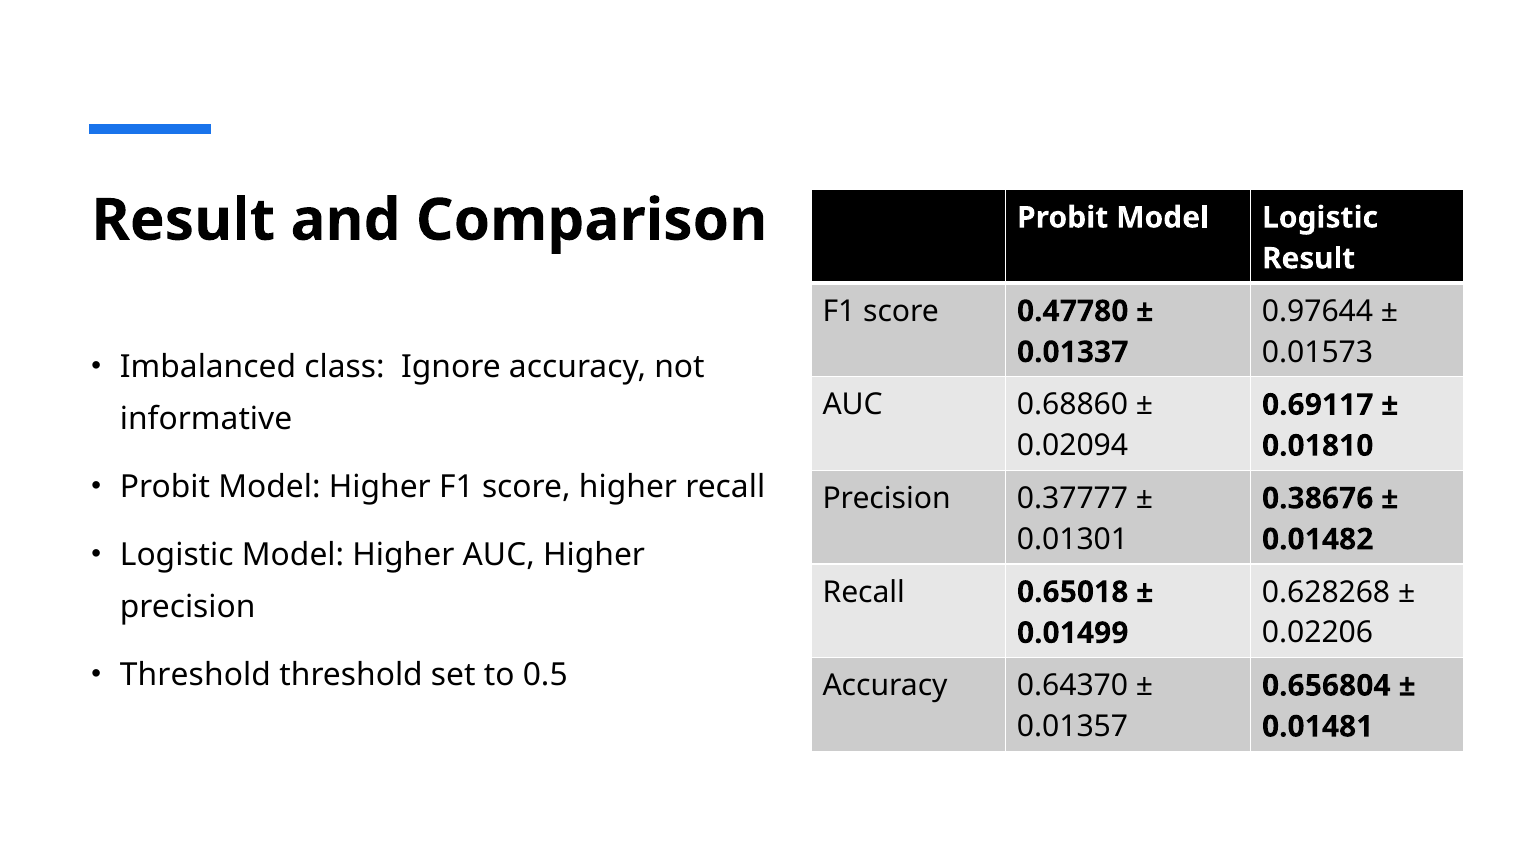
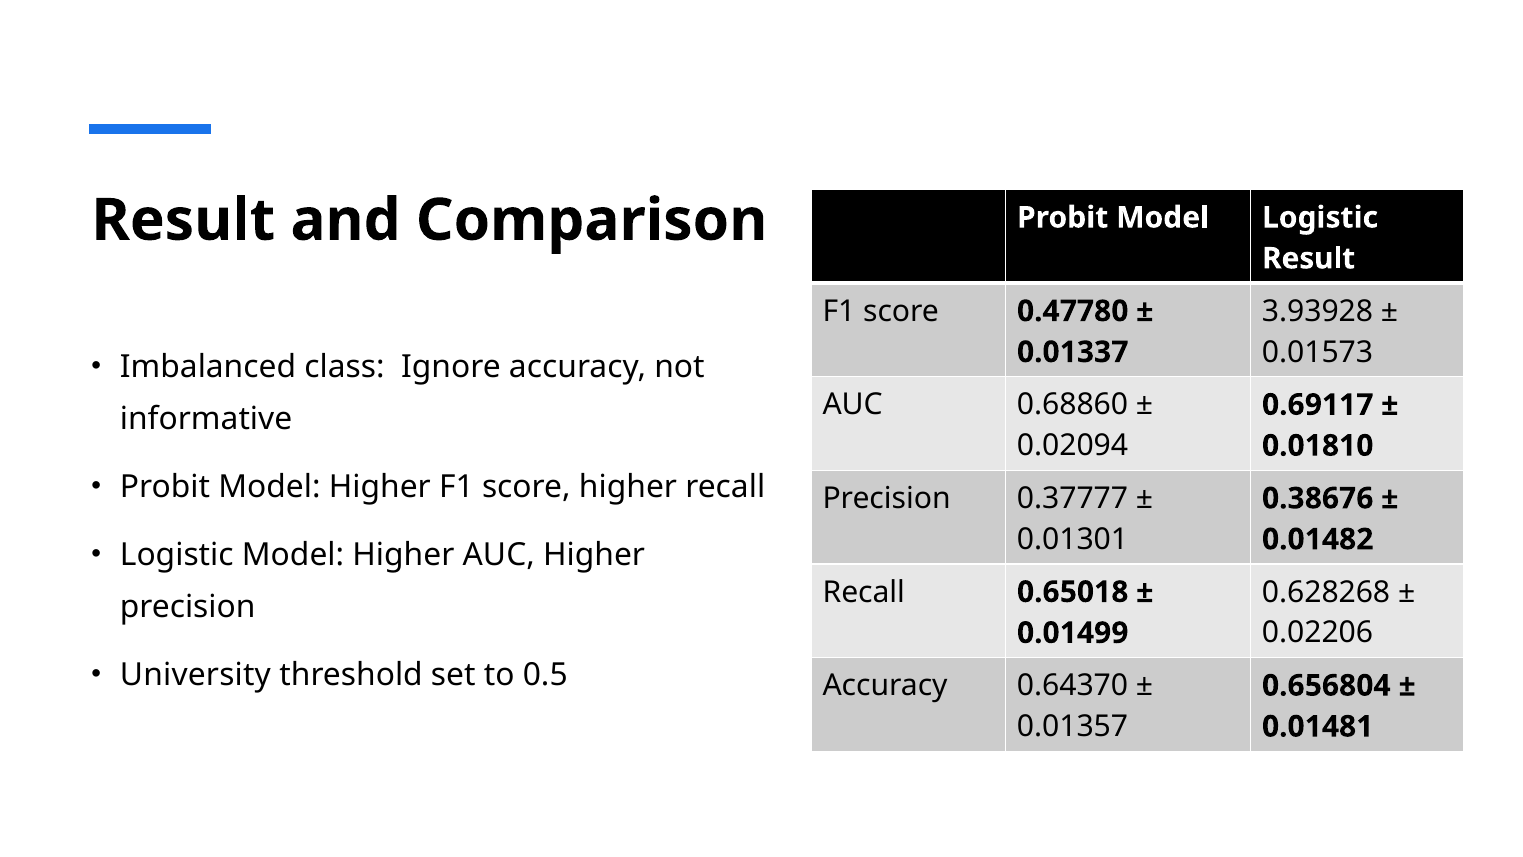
0.97644: 0.97644 -> 3.93928 (1318, 311)
Threshold: Threshold -> University (195, 675)
